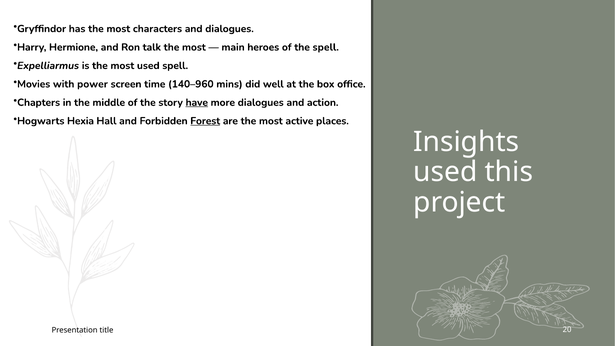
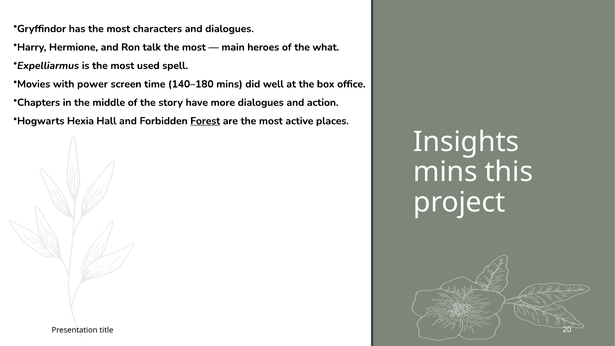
the spell: spell -> what (326, 47)
140–960: 140–960 -> 140–180 (191, 84)
have underline: present -> none (197, 102)
used: used -> mins (445, 172)
